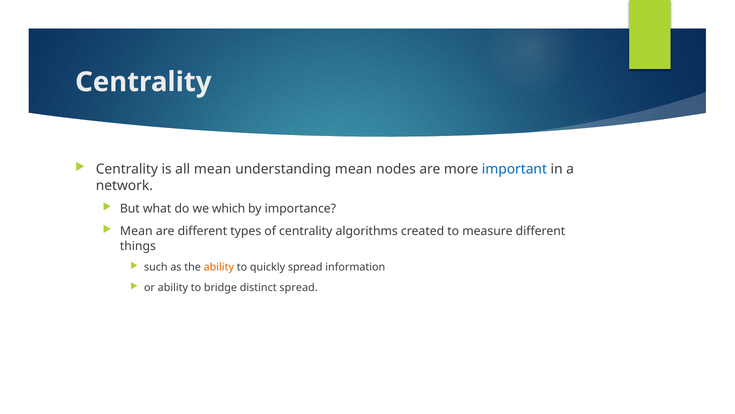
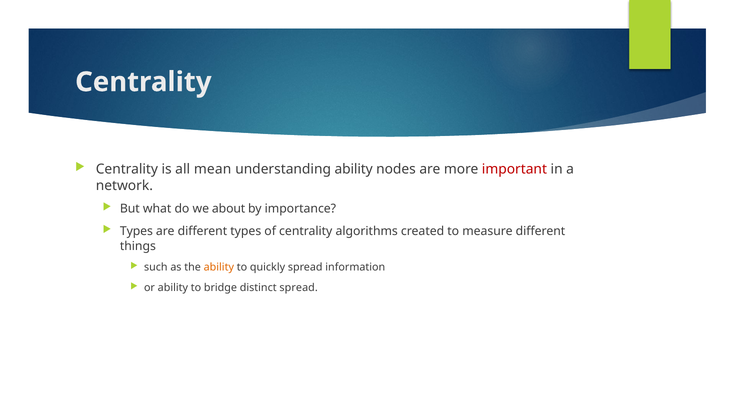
understanding mean: mean -> ability (354, 169)
important colour: blue -> red (514, 169)
which: which -> about (229, 209)
Mean: Mean -> Types (136, 231)
